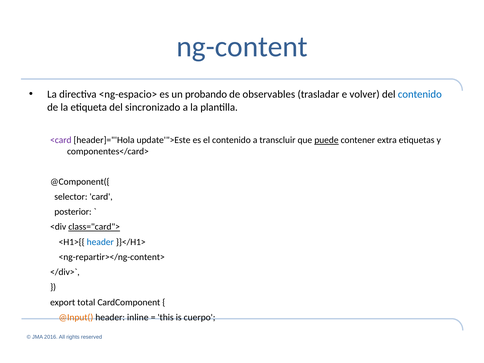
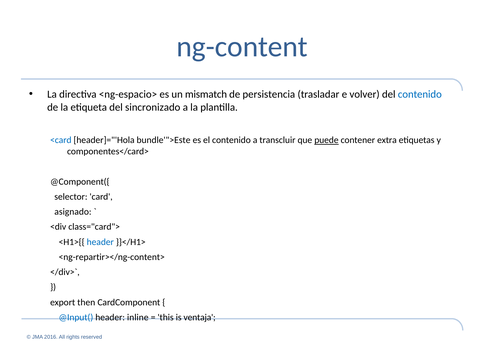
probando: probando -> mismatch (206, 94)
observables: observables -> persistencia (269, 94)
<card colour: purple -> blue (61, 140)
update'">Este: update'">Este -> bundle'">Este (164, 140)
posterior: posterior -> asignado (73, 212)
class="card"> underline: present -> none (94, 227)
total: total -> then (86, 302)
@Input( colour: orange -> blue (76, 317)
cuerpo: cuerpo -> ventaja (200, 317)
